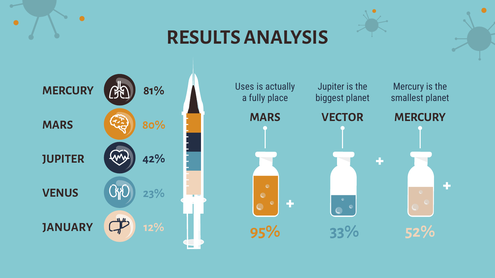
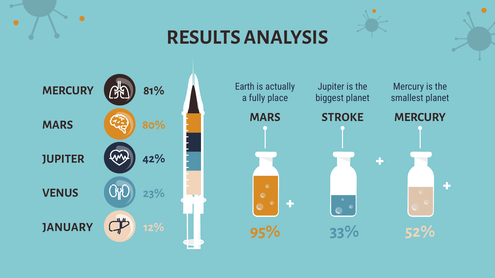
Uses: Uses -> Earth (245, 87)
VECTOR: VECTOR -> STROKE (342, 117)
